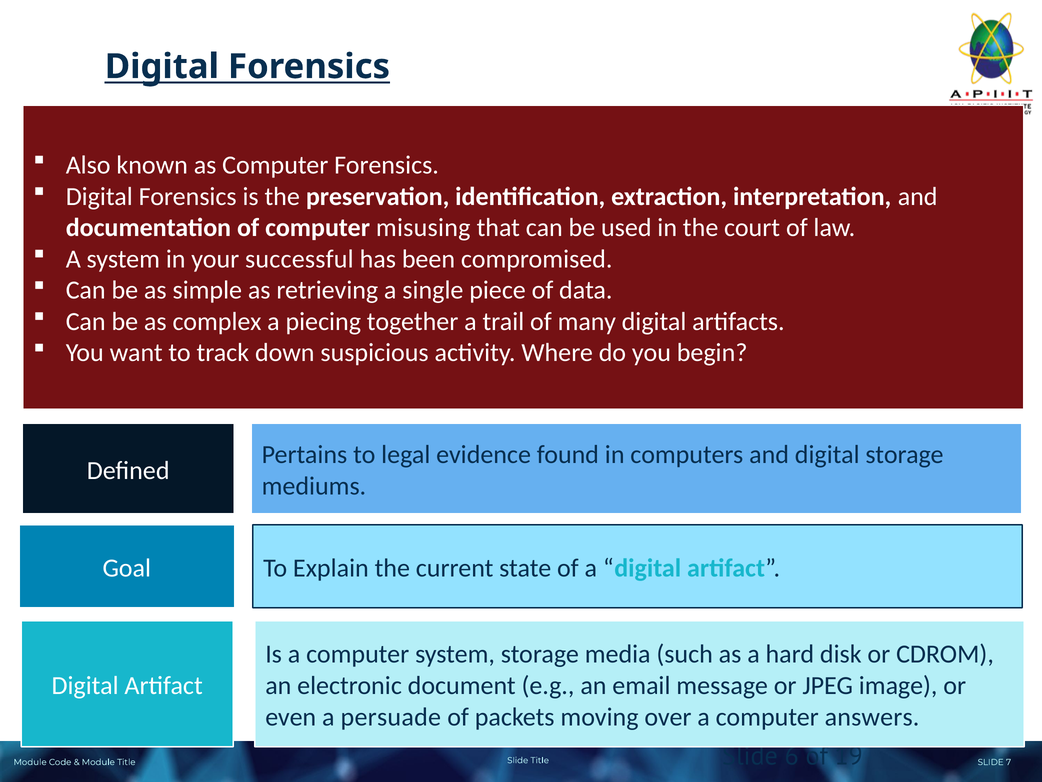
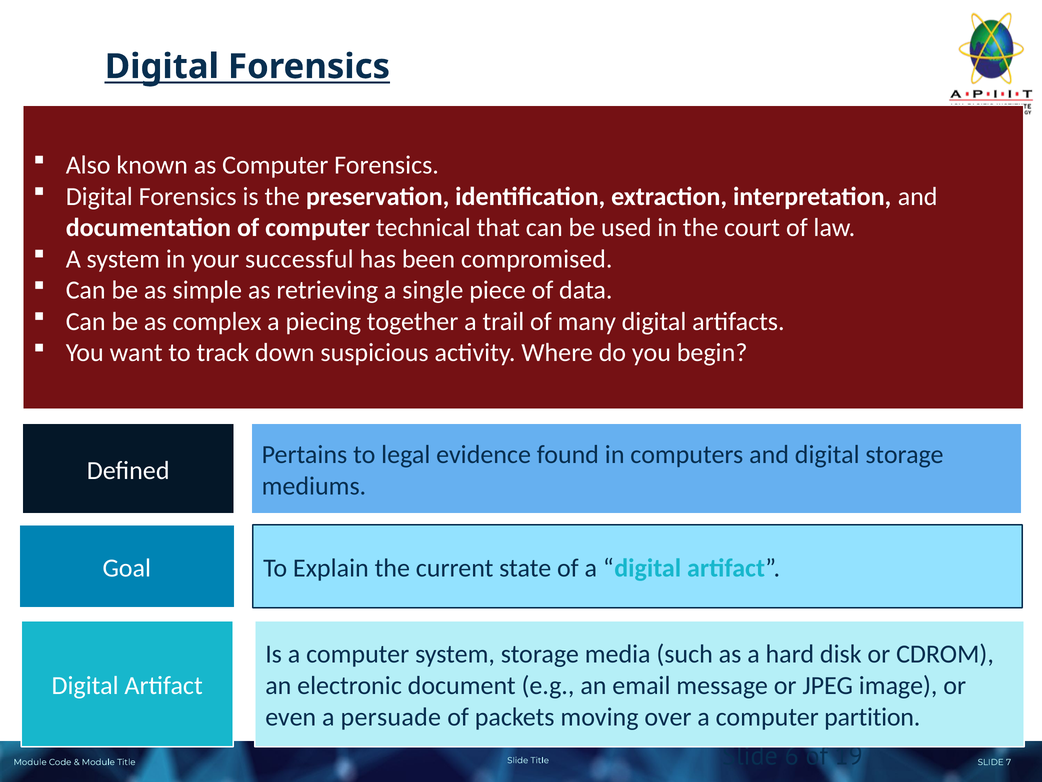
misusing: misusing -> technical (423, 228)
answers: answers -> partition (872, 716)
